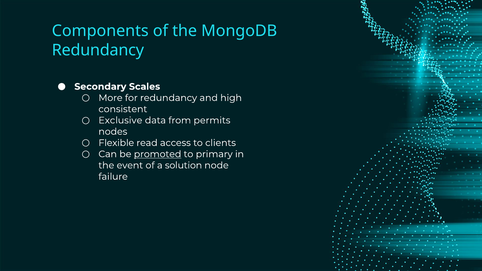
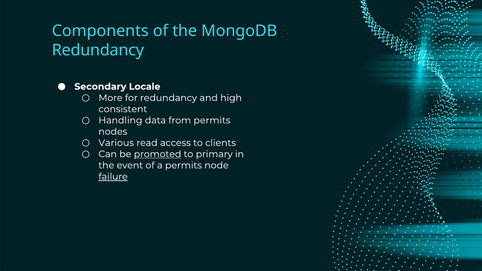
Scales: Scales -> Locale (145, 87)
Exclusive: Exclusive -> Handling (120, 120)
Flexible: Flexible -> Various (116, 143)
a solution: solution -> permits (183, 165)
failure underline: none -> present (113, 177)
